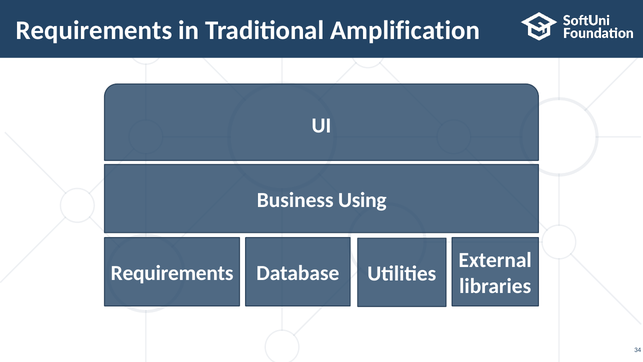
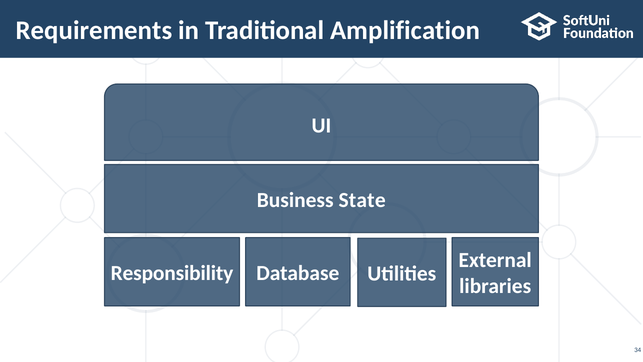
Using: Using -> State (362, 200)
Requirements: Requirements -> Responsibility (172, 273)
